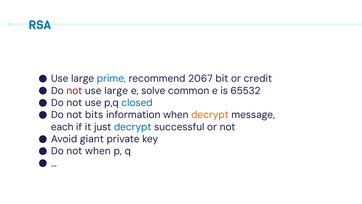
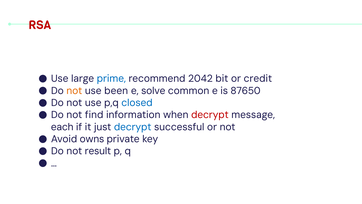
RSA colour: blue -> red (40, 25)
2067: 2067 -> 2042 (200, 78)
not colour: red -> orange (74, 91)
large: large -> been (116, 91)
65532: 65532 -> 87650 (245, 91)
bits: bits -> find (94, 115)
decrypt colour: orange -> red (210, 115)
giant: giant -> owns (92, 139)
not when: when -> result (98, 151)
